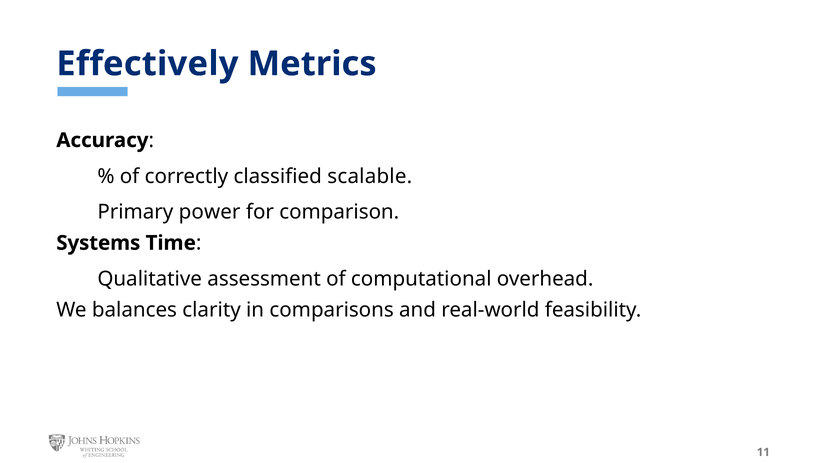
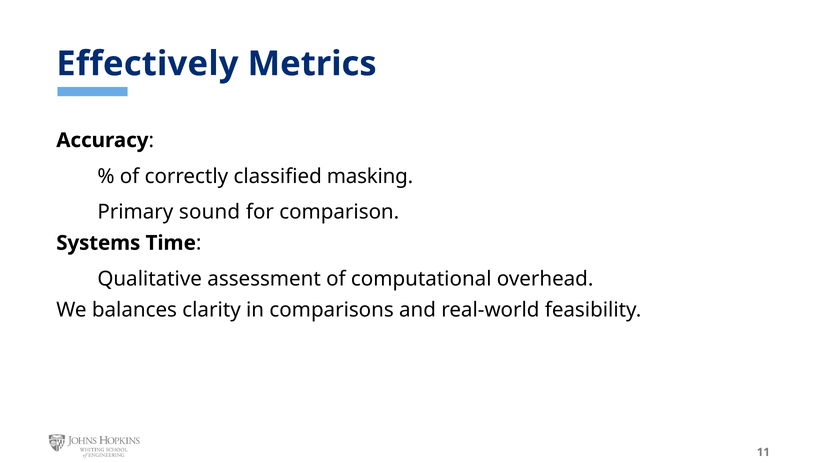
scalable: scalable -> masking (370, 176)
power: power -> sound (210, 212)
